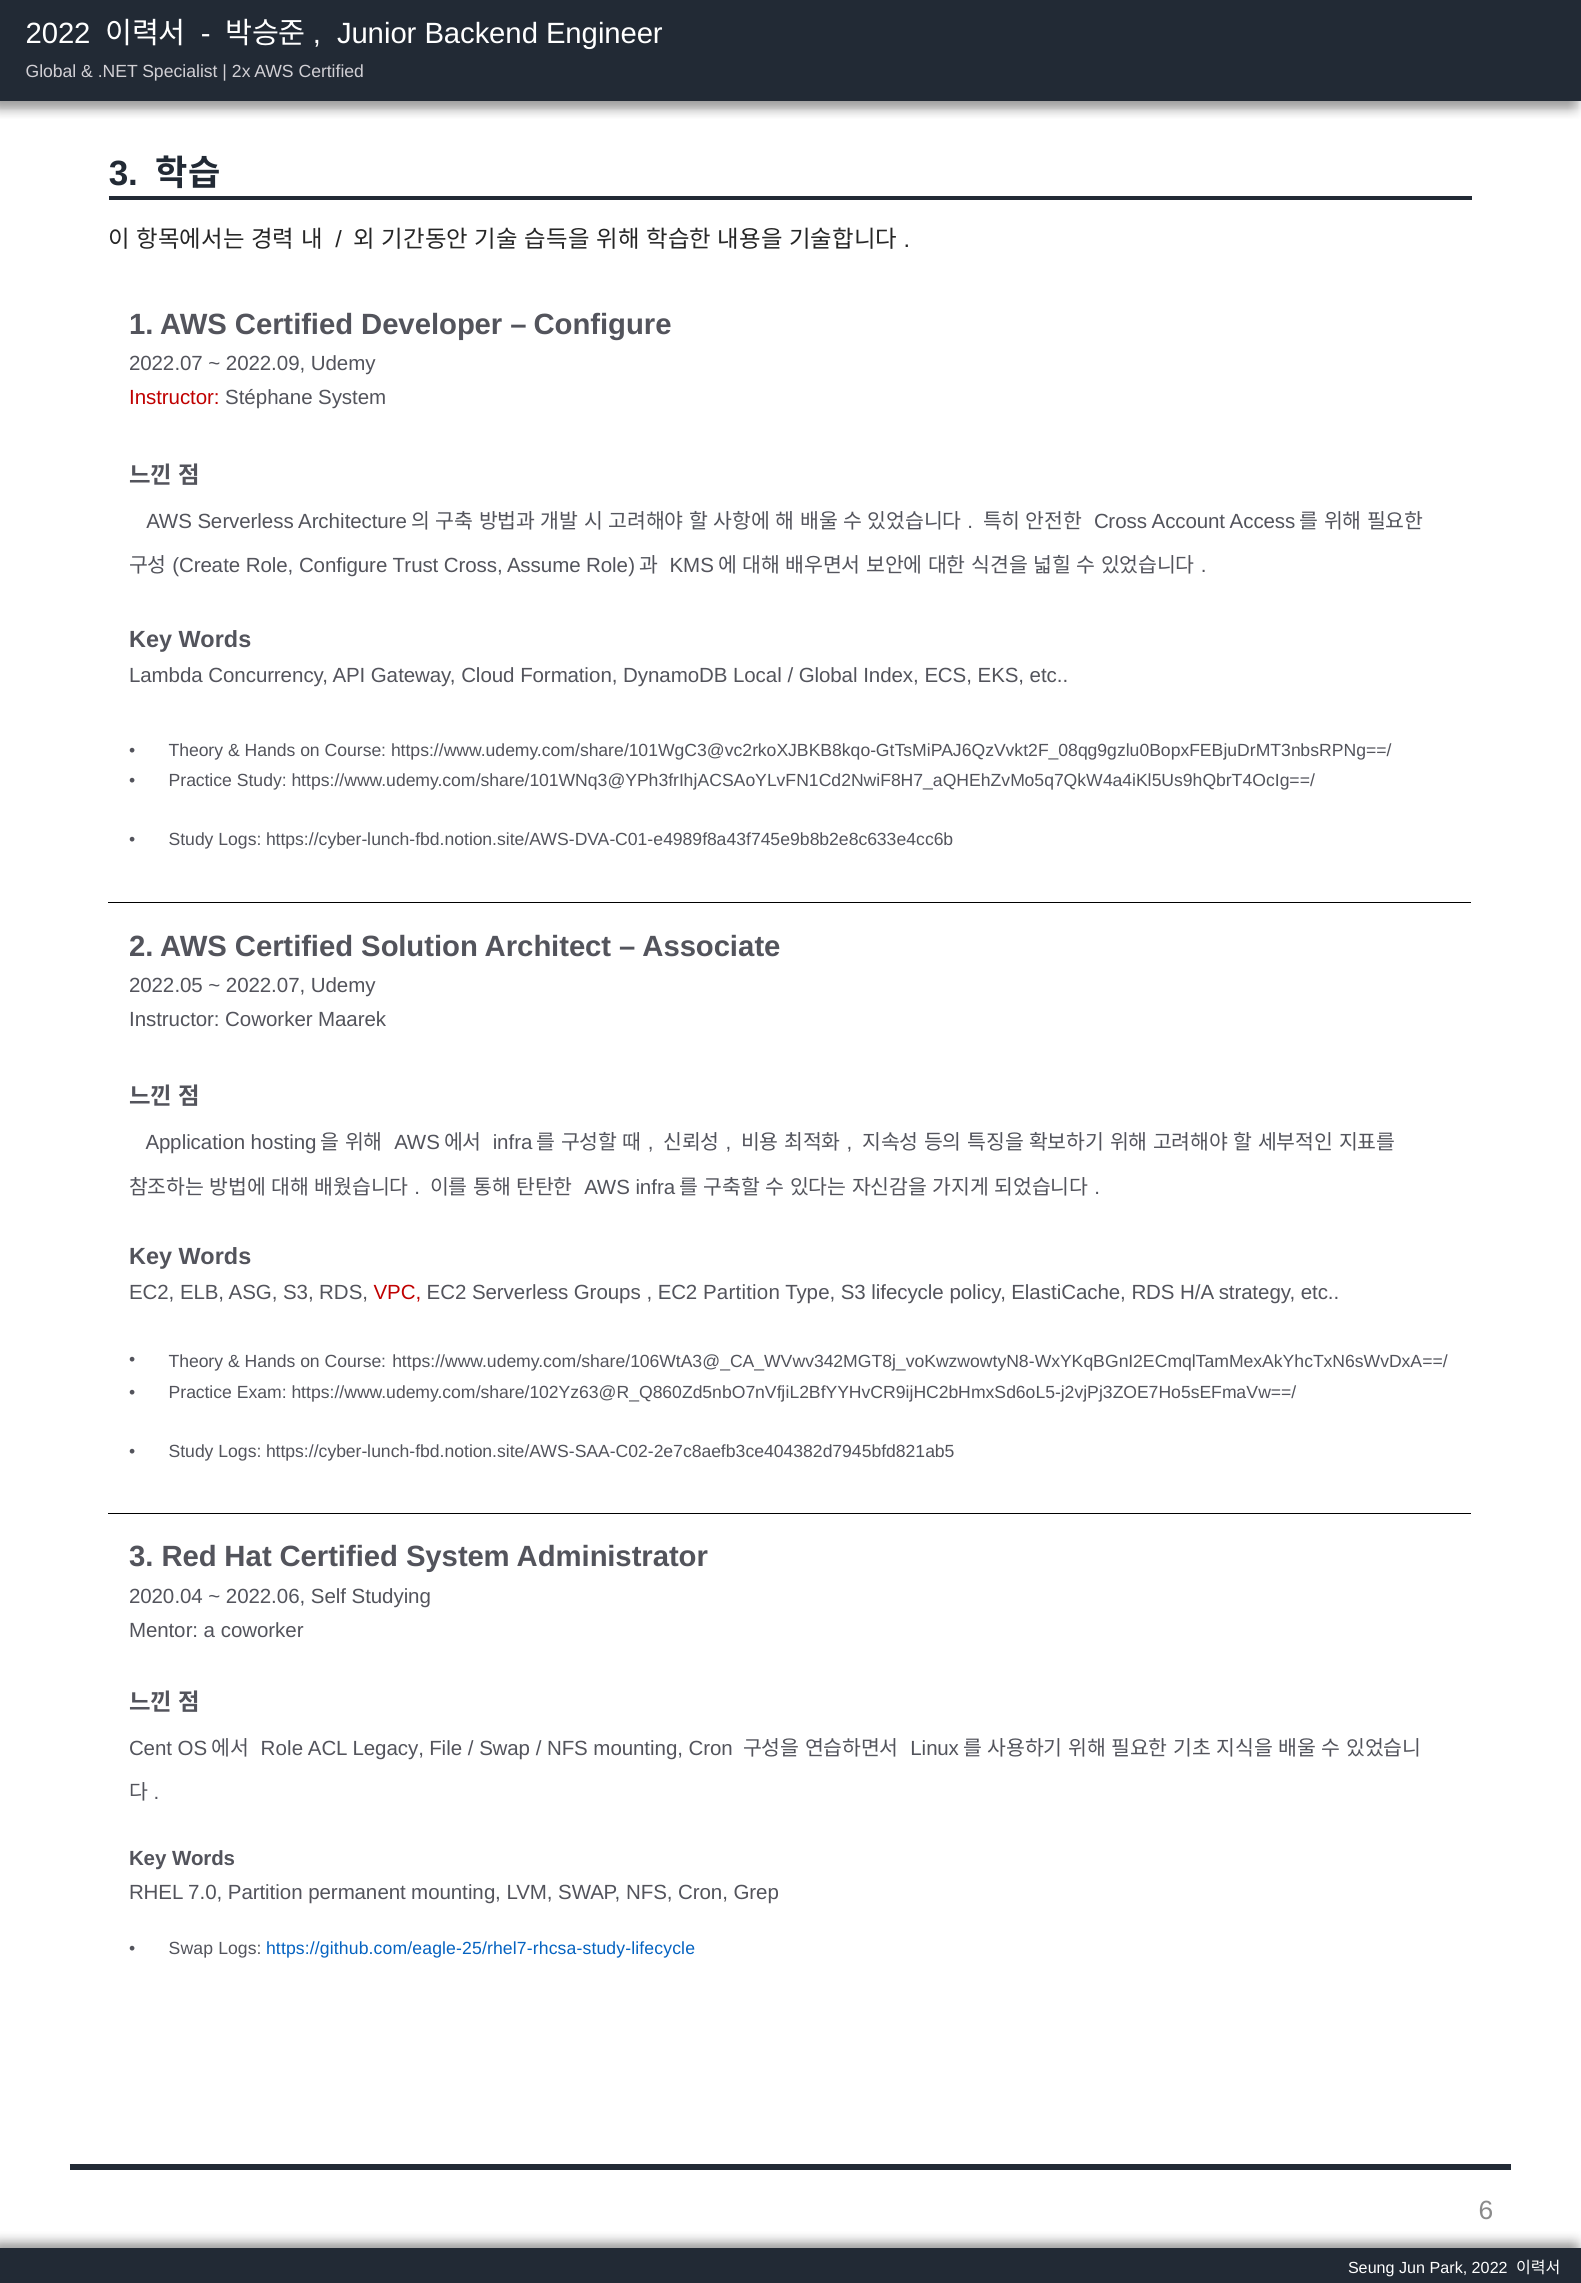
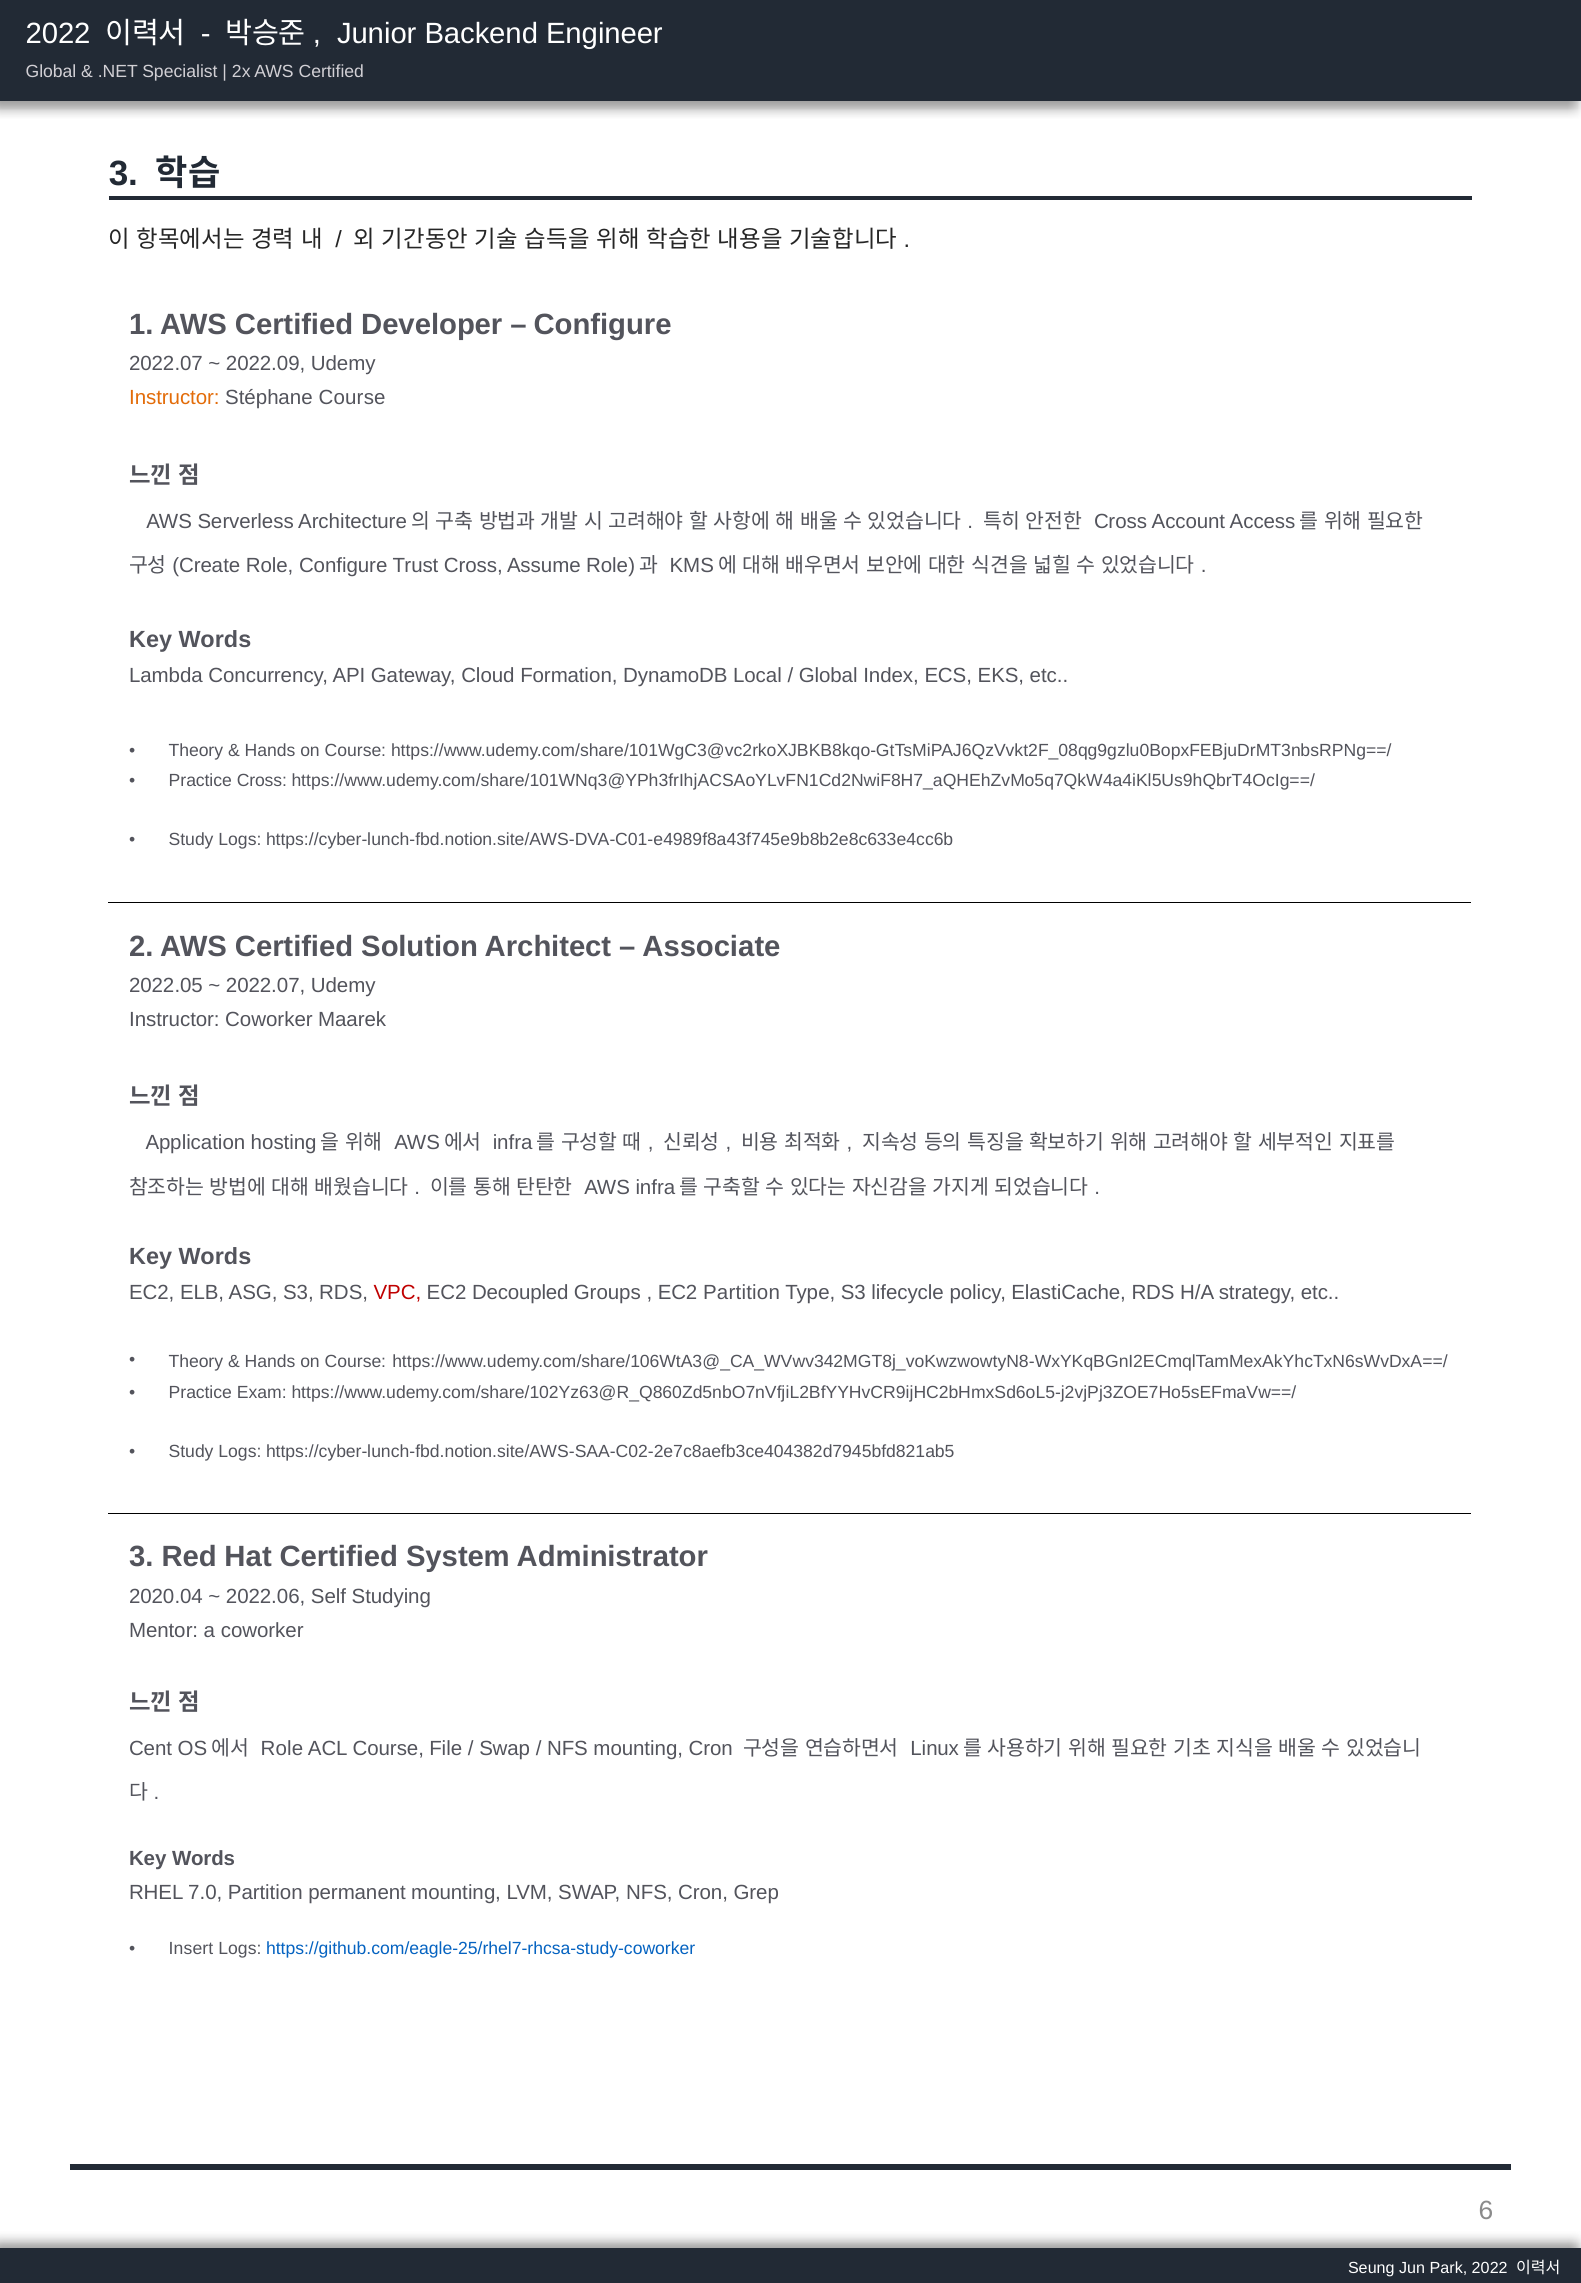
Instructor colour: red -> orange (174, 398)
Stéphane System: System -> Course (352, 398)
Practice Study: Study -> Cross (262, 781)
EC2 Serverless: Serverless -> Decoupled (520, 1293)
ACL Legacy: Legacy -> Course (388, 1749)
Swap: Swap -> Insert (191, 1949)
https://github.com/eagle-25/rhel7-rhcsa-study-lifecycle: https://github.com/eagle-25/rhel7-rhcsa-study-lifecycle -> https://github.com/eagle-25/rhel7-rhcsa-study-coworker (481, 1949)
